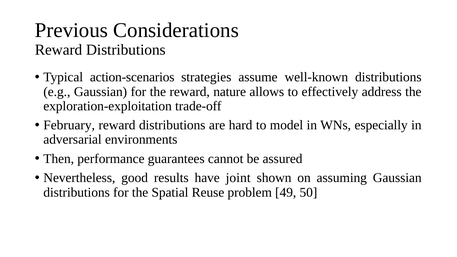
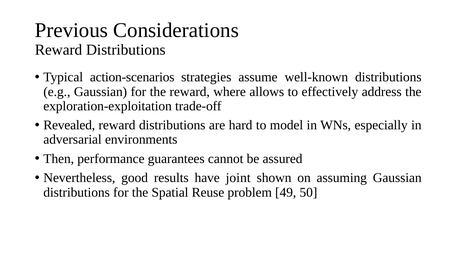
nature: nature -> where (230, 92)
February: February -> Revealed (69, 125)
